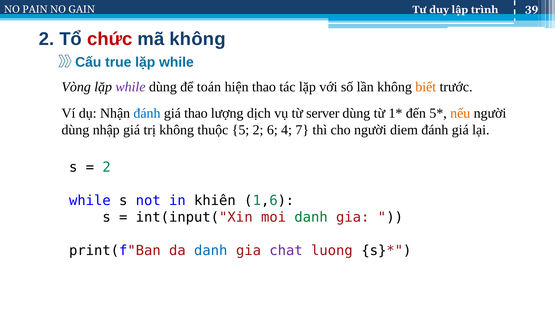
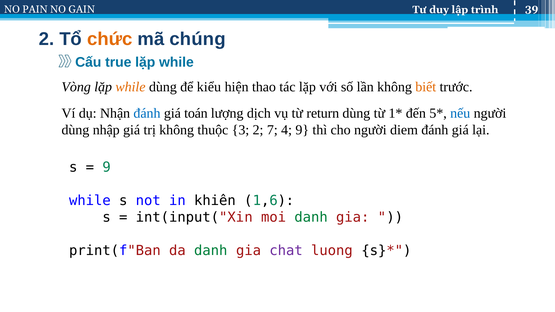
chức colour: red -> orange (110, 39)
mã không: không -> chúng (198, 39)
while colour: purple -> orange (130, 87)
toán: toán -> kiểu (209, 87)
giá thao: thao -> toán (196, 113)
server: server -> return (323, 113)
nếu colour: orange -> blue (460, 113)
5: 5 -> 3 (240, 130)
6: 6 -> 7 (272, 130)
4 7: 7 -> 9 (302, 130)
2: 2 -> 9 (107, 167)
danh colour: blue -> green (211, 251)
